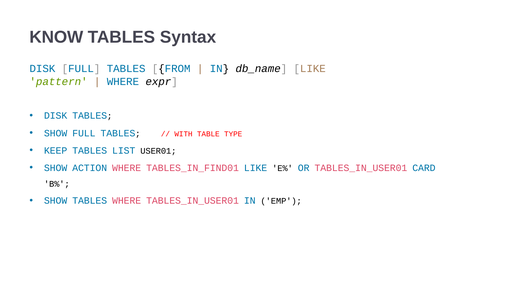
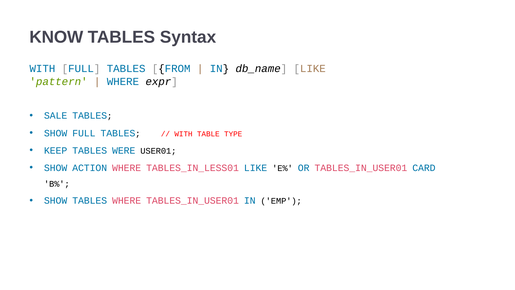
DISK: DISK -> WITH (42, 69)
DISK: DISK -> SALE (56, 116)
LIST: LIST -> WERE (124, 150)
TABLES_IN_FIND01: TABLES_IN_FIND01 -> TABLES_IN_LESS01 (193, 168)
